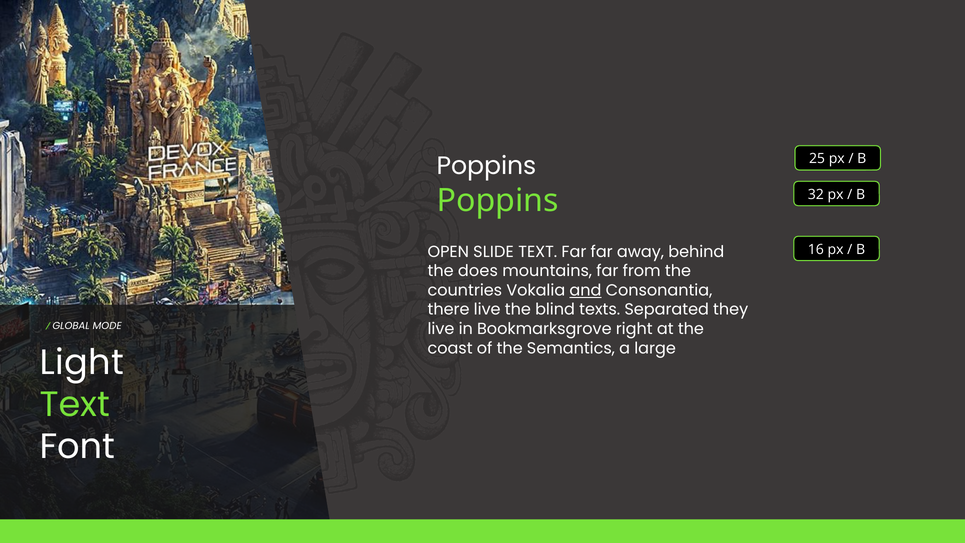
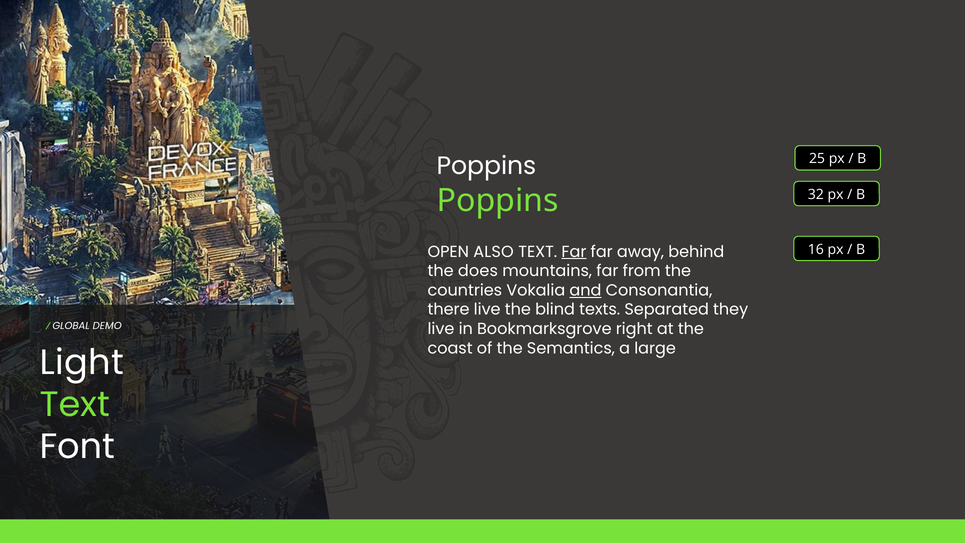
SLIDE: SLIDE -> ALSO (494, 252)
Far underline: none -> present (574, 252)
MODE: MODE -> DEMO (107, 326)
